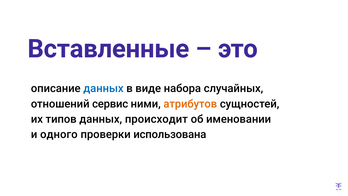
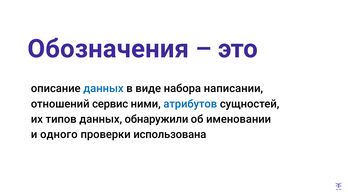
Вставленные: Вставленные -> Обозначения (108, 49)
случайных: случайных -> написании (233, 88)
атрибутов colour: orange -> blue (190, 104)
происходит: происходит -> обнаружили (156, 119)
